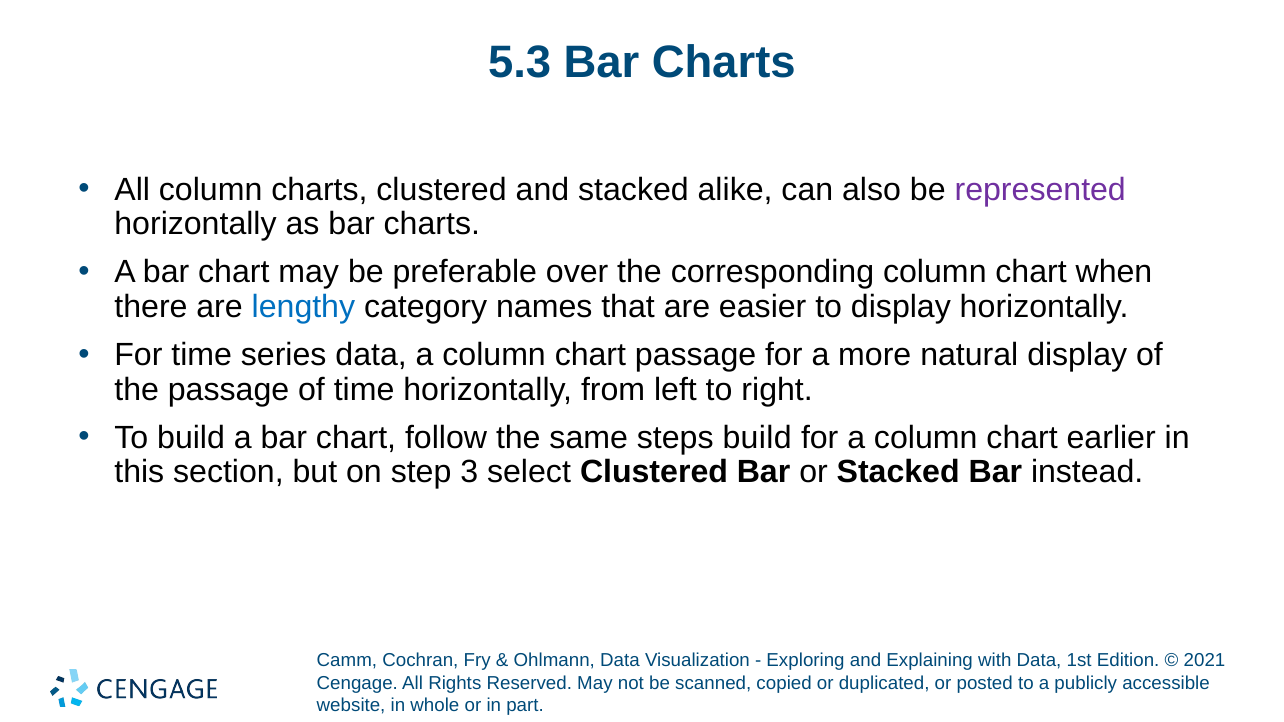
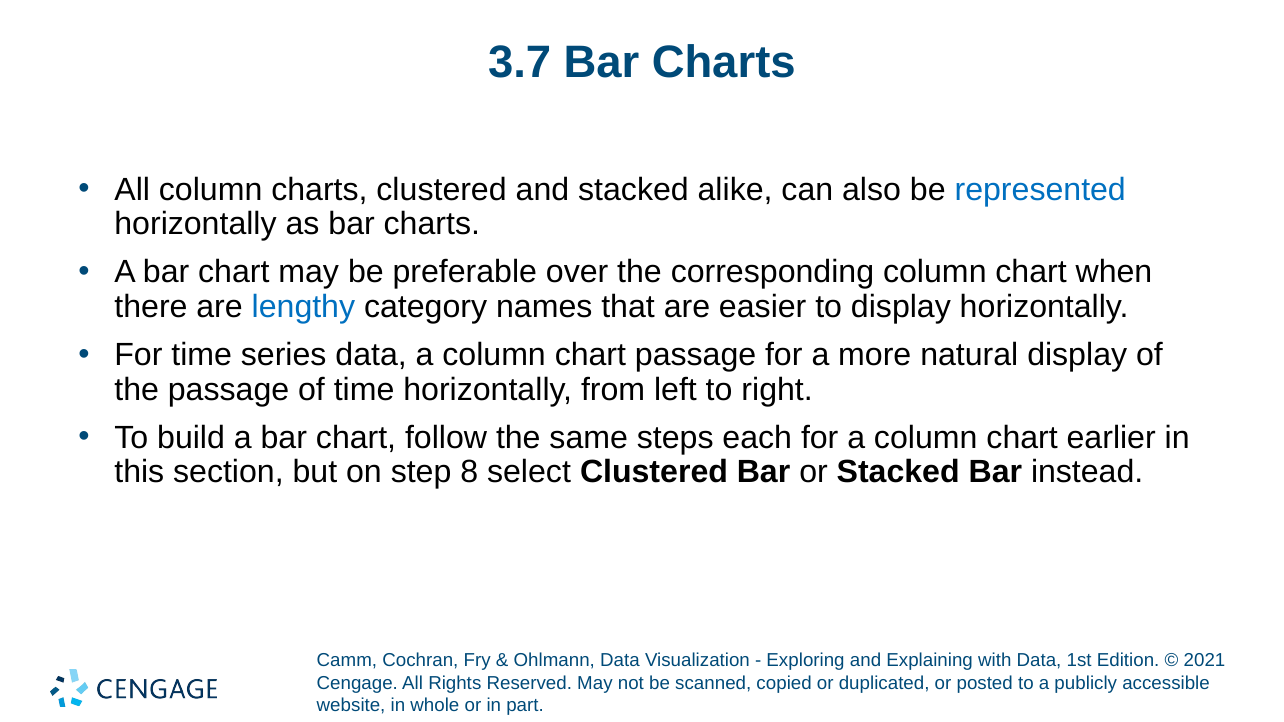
5.3: 5.3 -> 3.7 (520, 63)
represented colour: purple -> blue (1040, 190)
steps build: build -> each (757, 438)
3: 3 -> 8 (469, 472)
